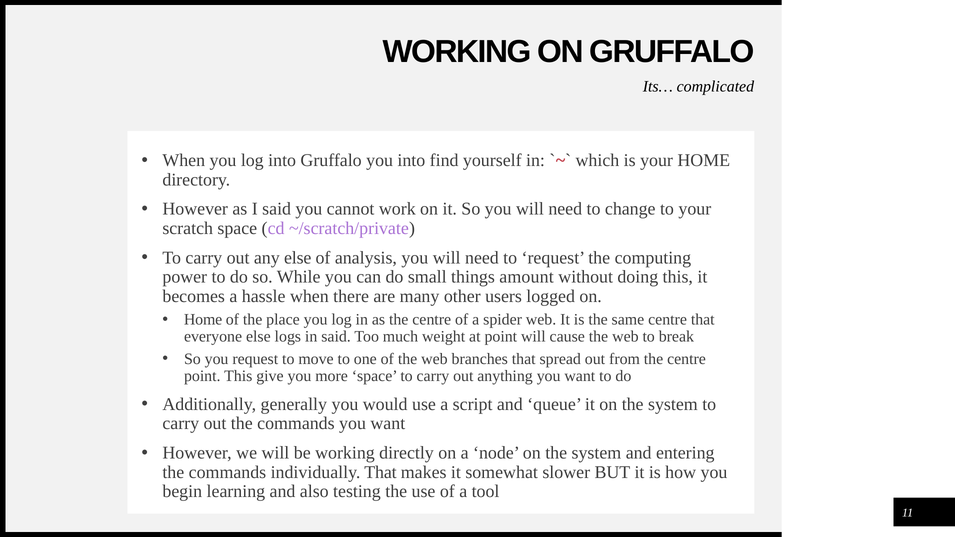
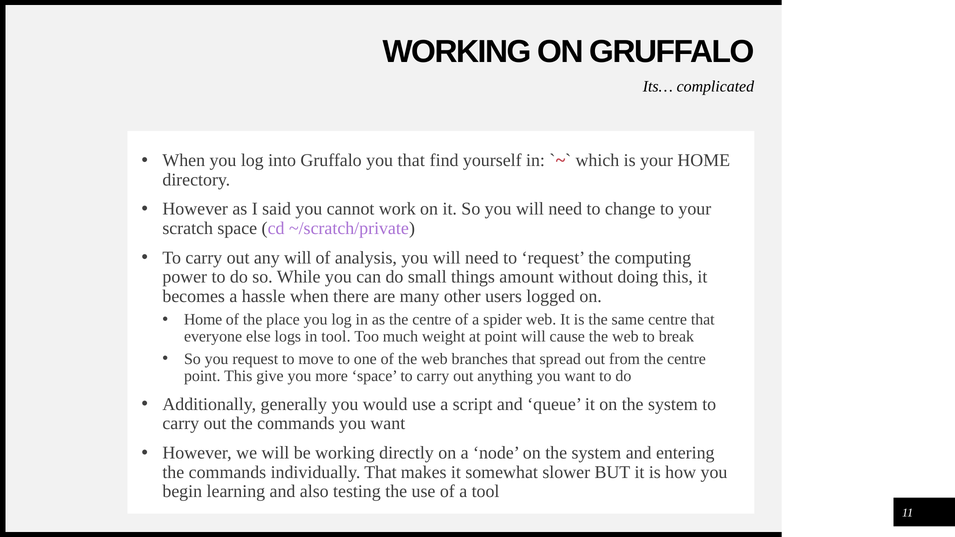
you into: into -> that (411, 160)
any else: else -> will (298, 258)
in said: said -> tool (336, 337)
